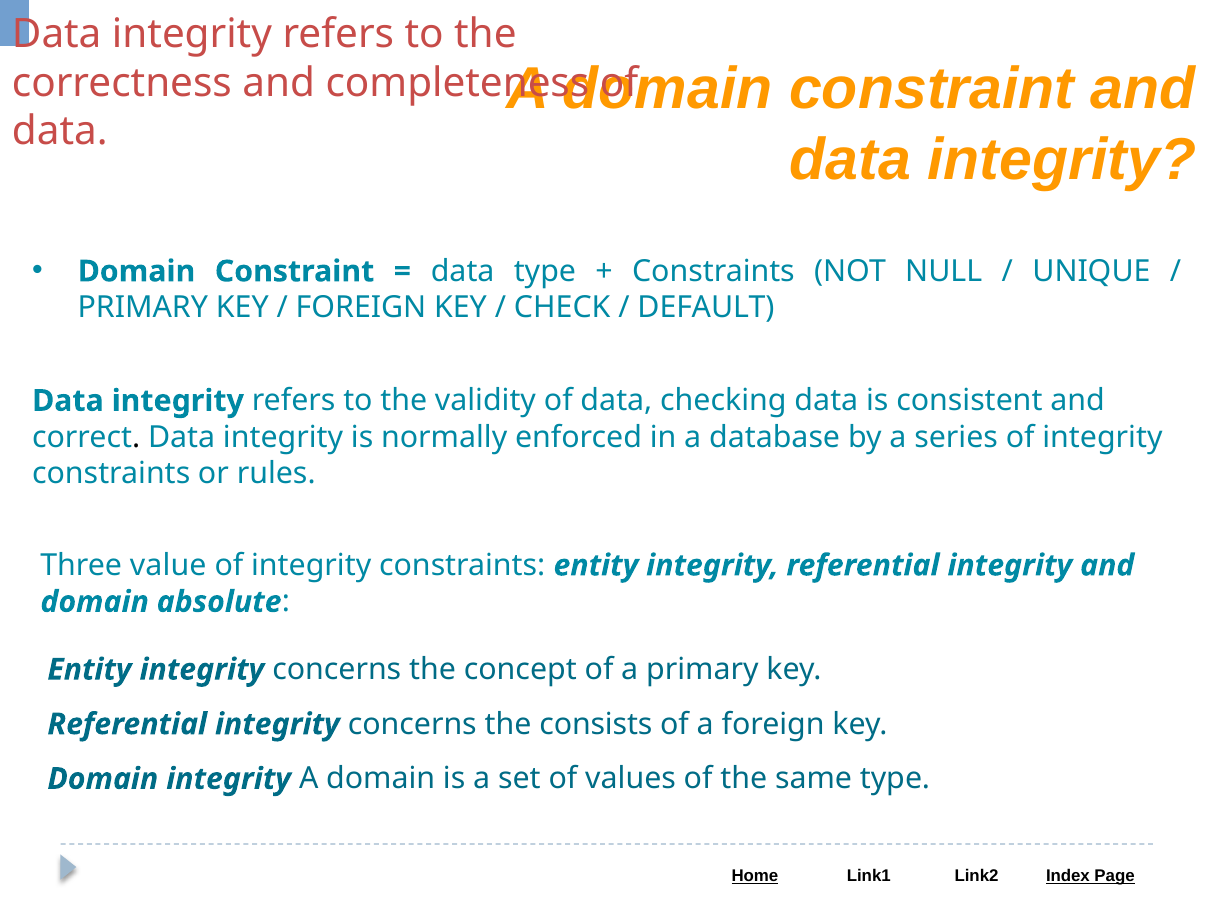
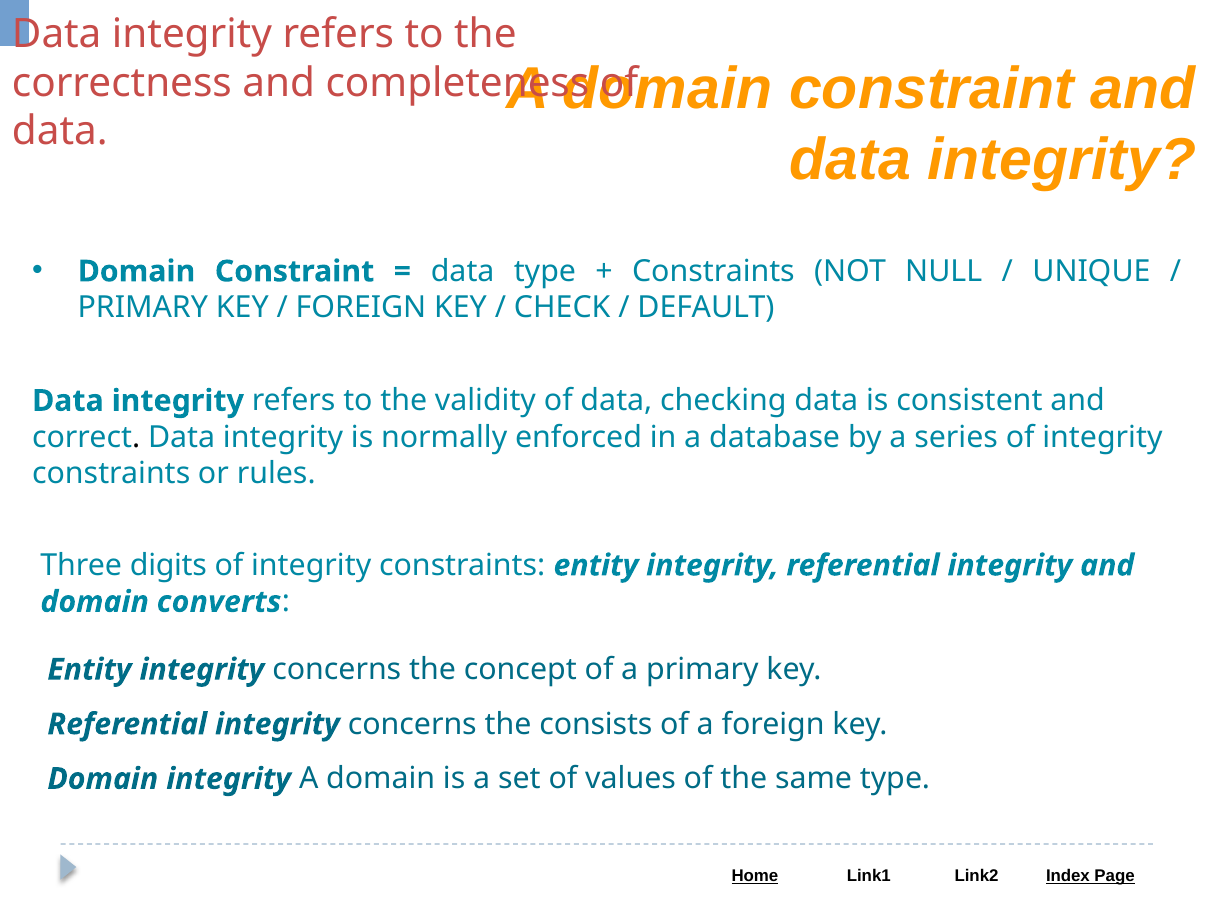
value: value -> digits (168, 565)
absolute: absolute -> converts (219, 602)
